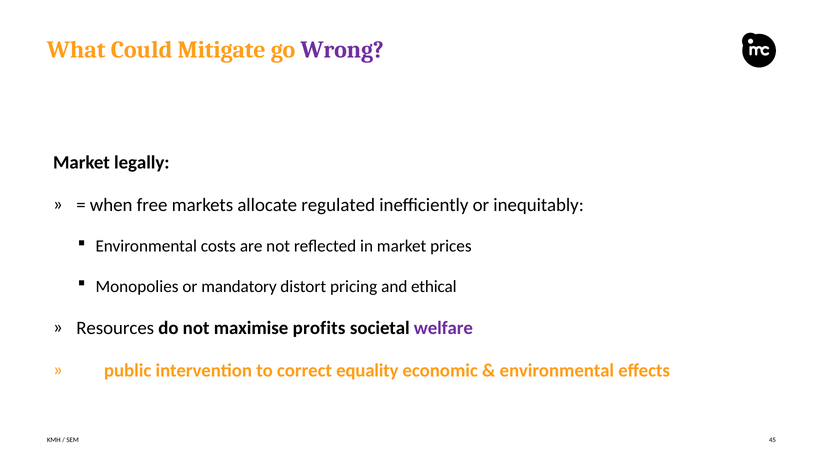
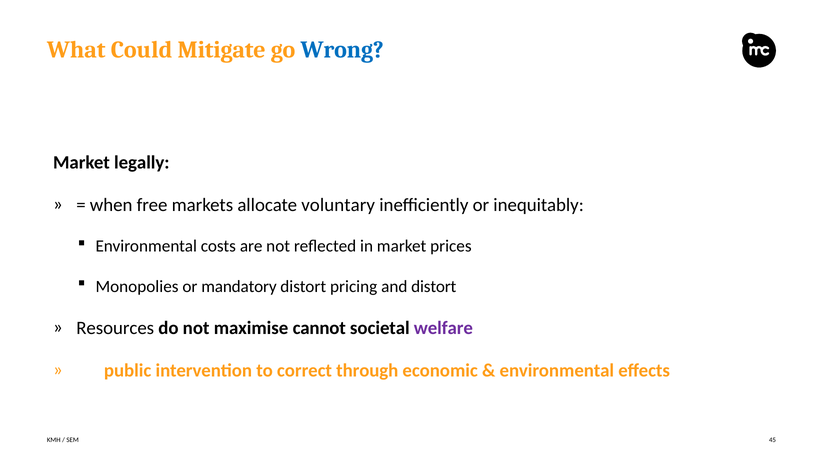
Wrong colour: purple -> blue (342, 50)
regulated: regulated -> voluntary (338, 205)
and ethical: ethical -> distort (434, 286)
profits: profits -> cannot (319, 328)
equality: equality -> through (367, 371)
